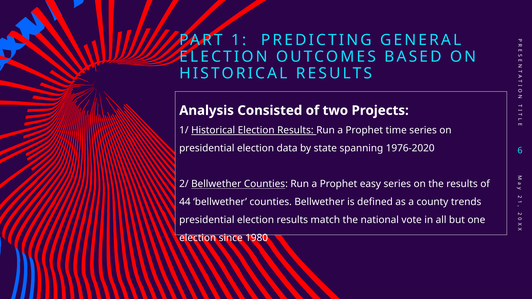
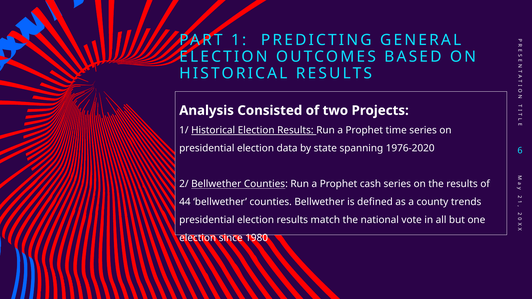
easy: easy -> cash (370, 184)
